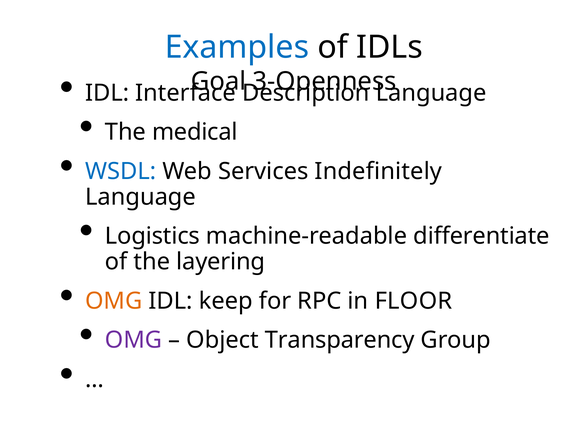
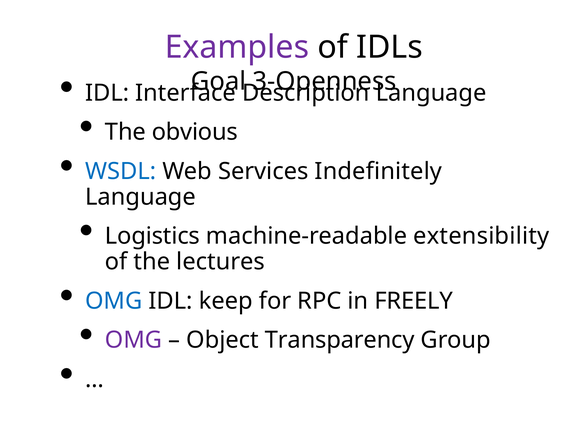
Examples colour: blue -> purple (237, 47)
medical: medical -> obvious (195, 132)
differentiate: differentiate -> extensibility (481, 236)
layering: layering -> lectures (221, 261)
OMG colour: orange -> blue (114, 301)
FLOOR: FLOOR -> FREELY (414, 301)
